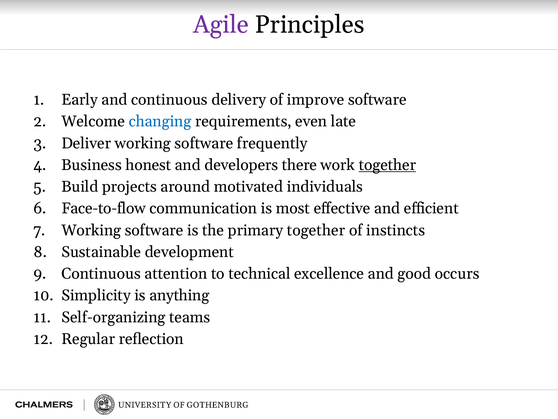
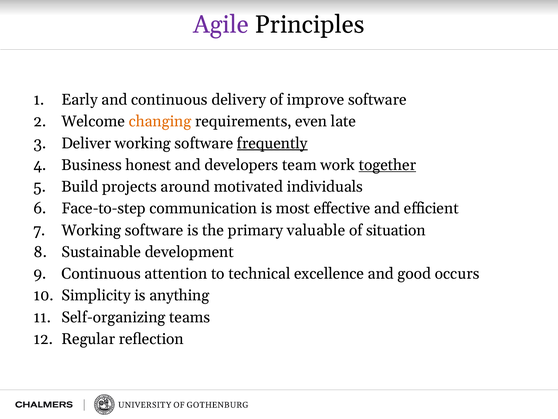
changing colour: blue -> orange (160, 121)
frequently underline: none -> present (272, 143)
there: there -> team (299, 165)
Face-to-flow: Face-to-flow -> Face-to-step (104, 208)
primary together: together -> valuable (316, 230)
instincts: instincts -> situation (396, 230)
